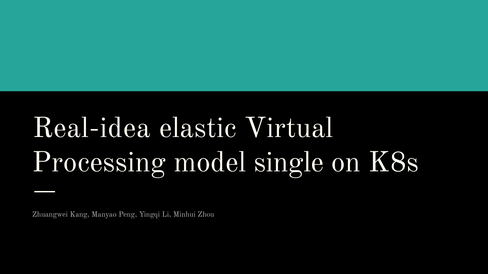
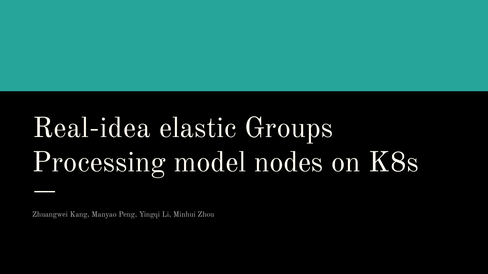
Virtual: Virtual -> Groups (289, 128)
single: single -> nodes (289, 162)
